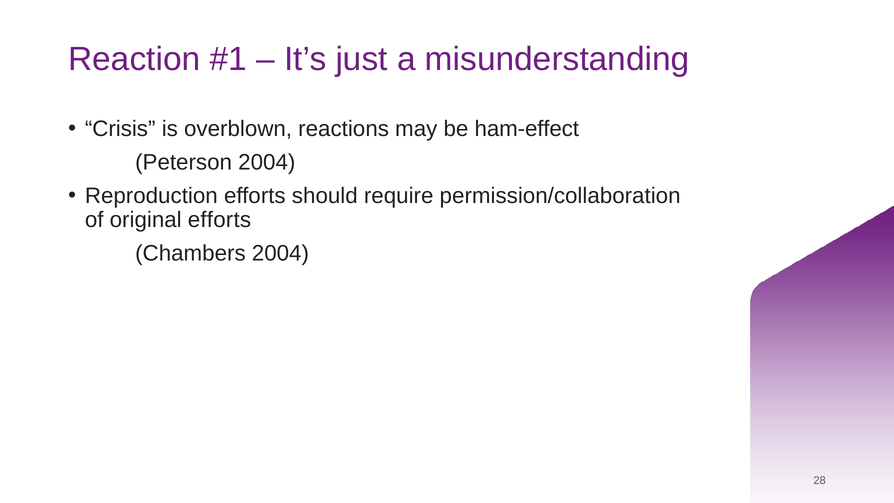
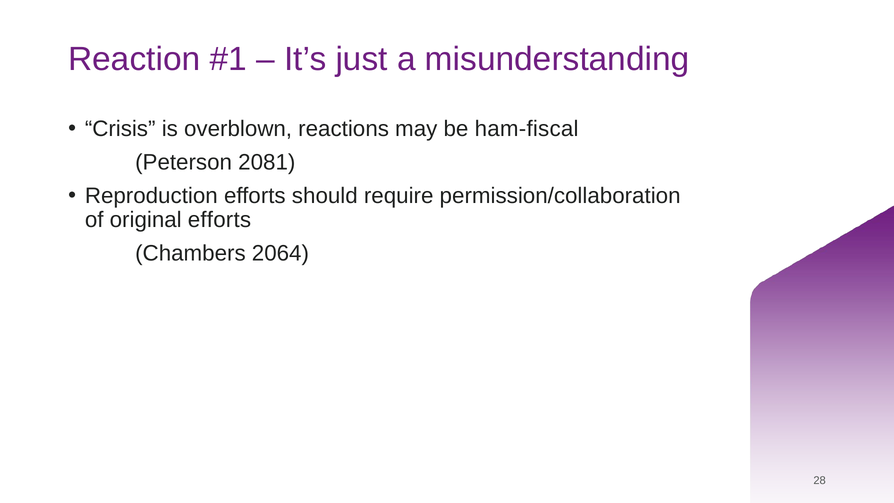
ham-effect: ham-effect -> ham-fiscal (527, 129)
Peterson 2004: 2004 -> 2081 (267, 162)
Chambers 2004: 2004 -> 2064 (280, 253)
